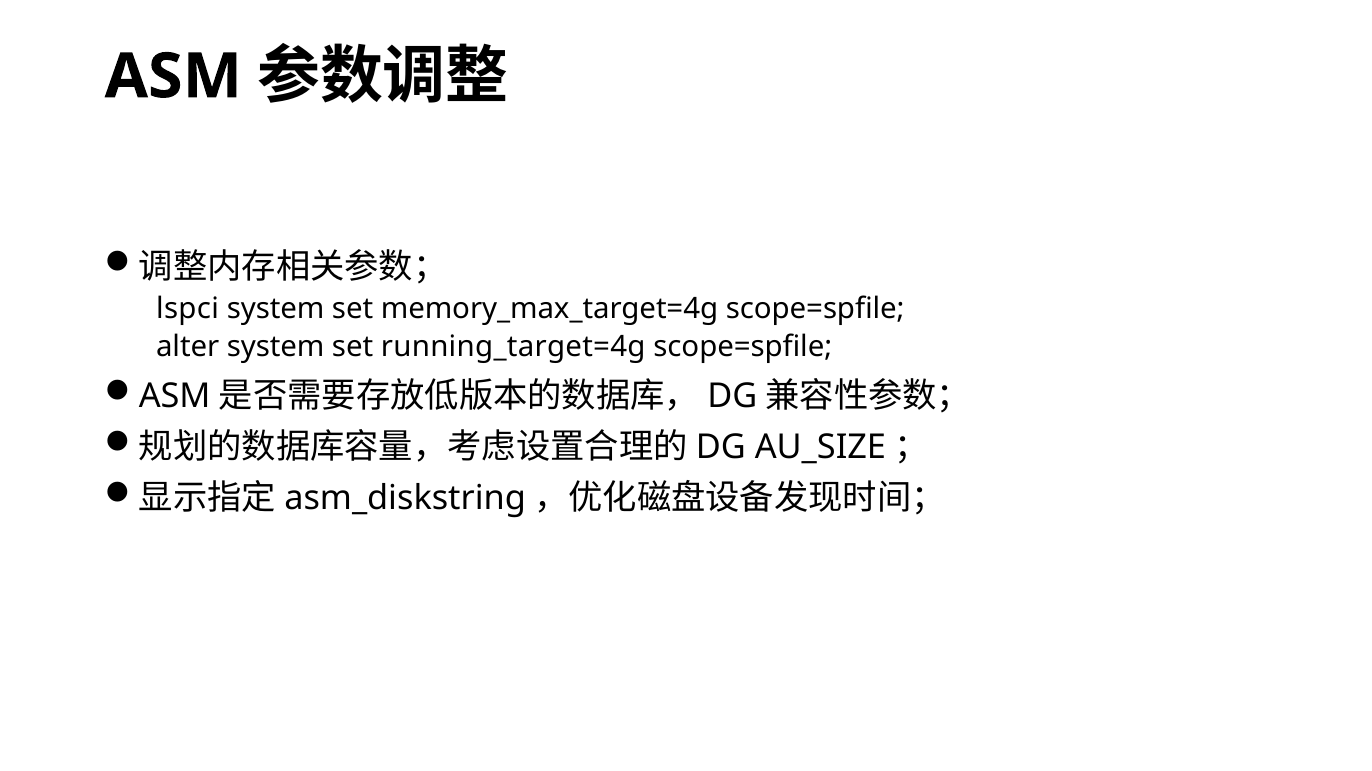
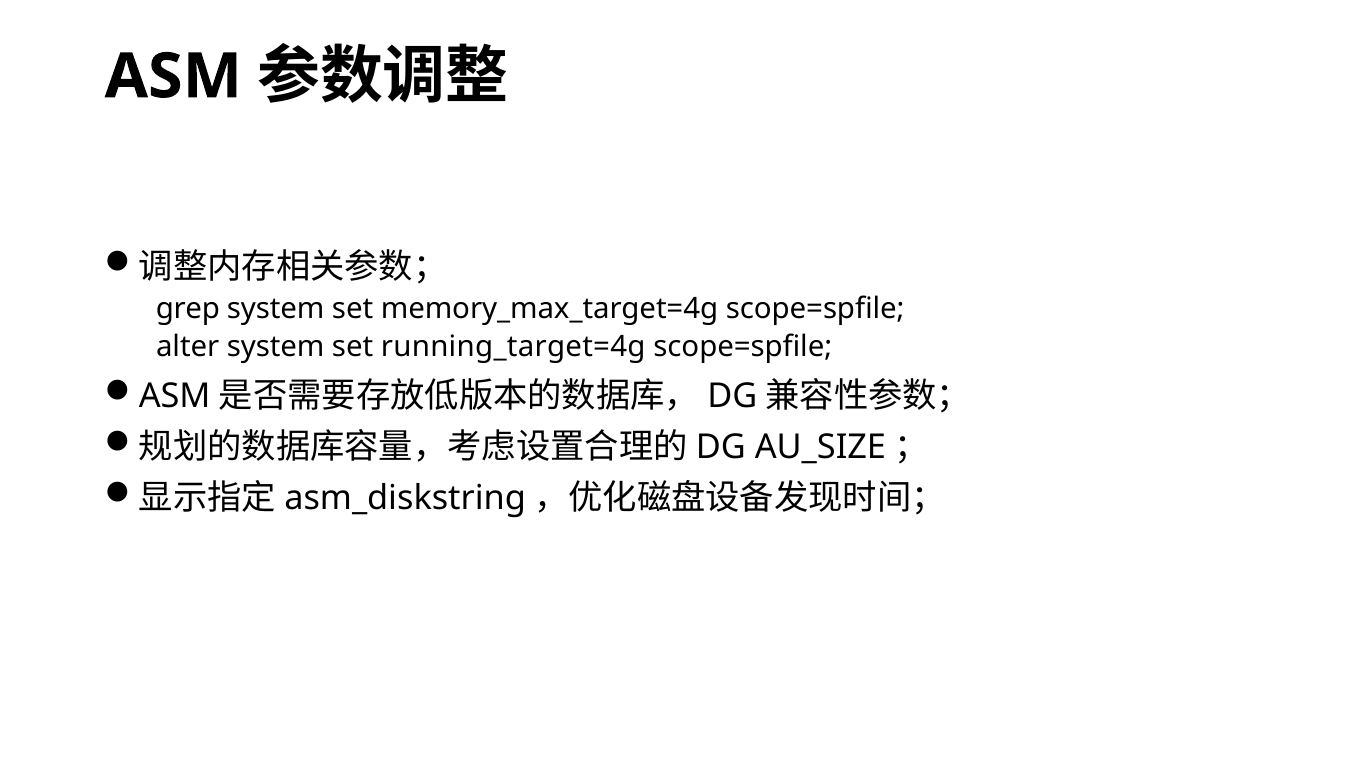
lspci: lspci -> grep (188, 309)
